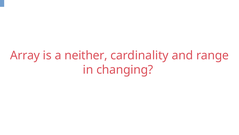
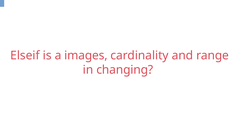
Array: Array -> Elseif (25, 55)
neither: neither -> images (86, 55)
